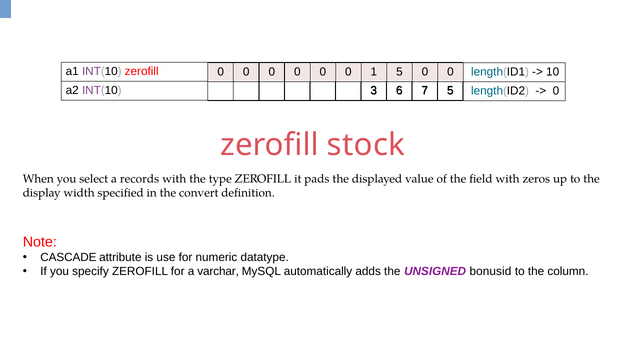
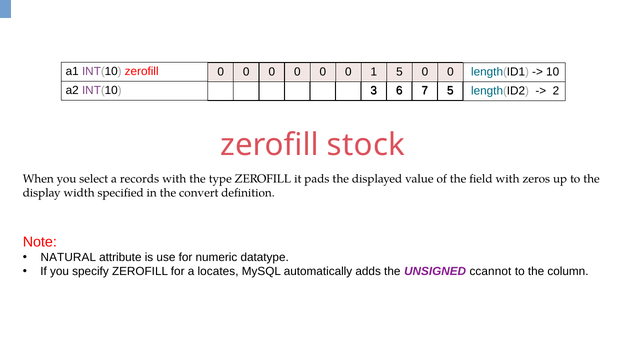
0: 0 -> 2 (556, 91)
CASCADE: CASCADE -> NATURAL (68, 258)
varchar: varchar -> locates (218, 272)
bonusid: bonusid -> ccannot (490, 272)
